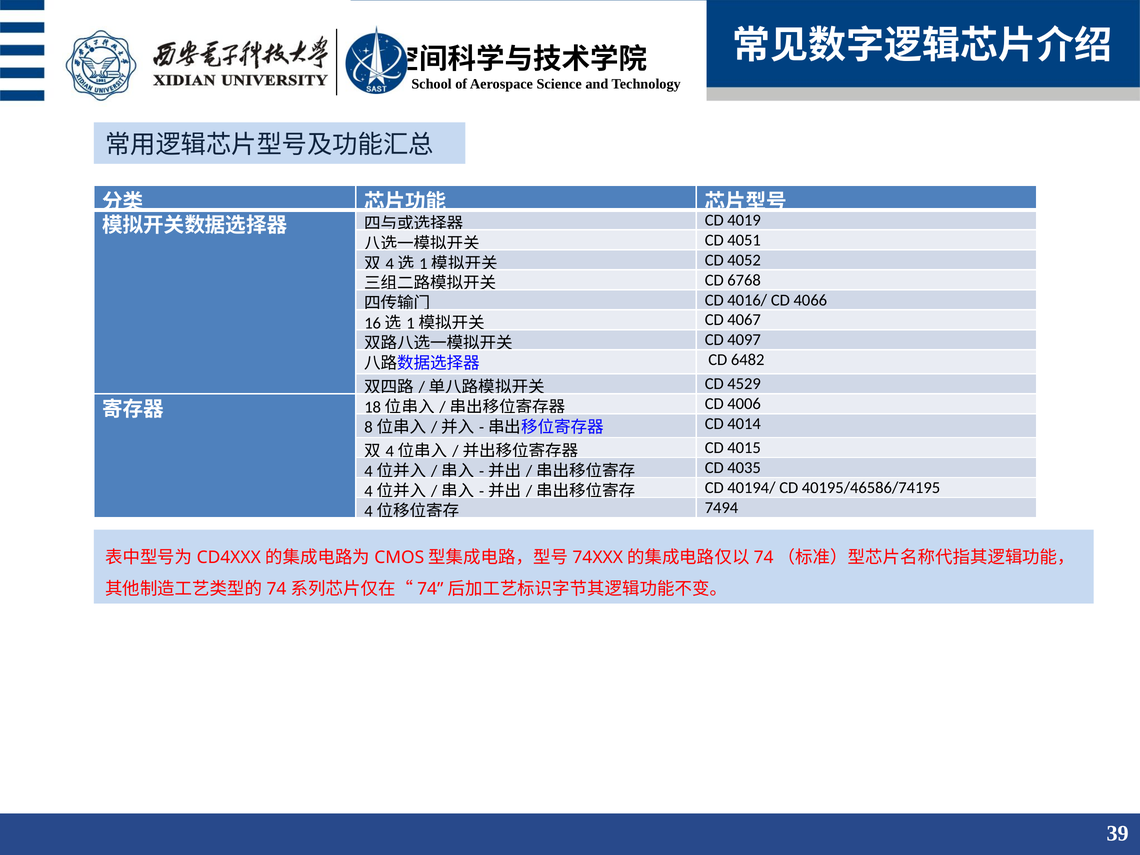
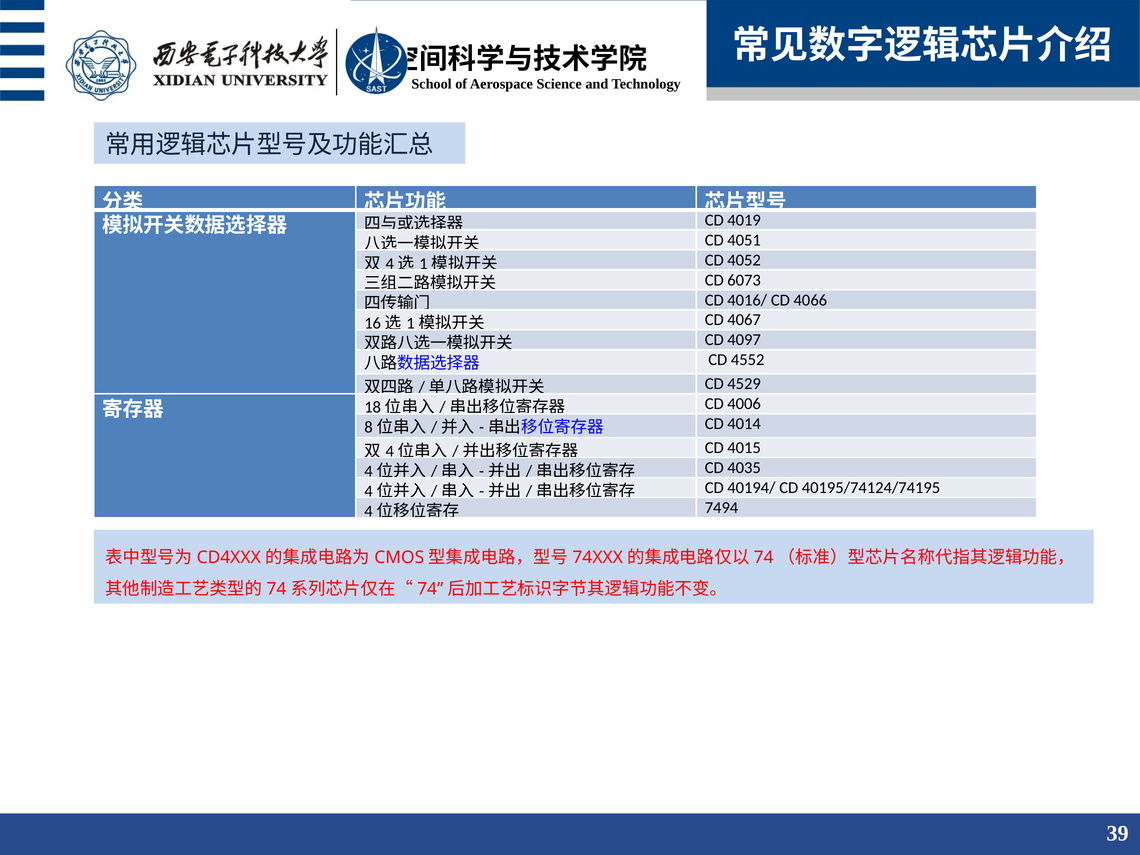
6768: 6768 -> 6073 (744, 280)
6482: 6482 -> 4552 (748, 360)
40195/46586/74195: 40195/46586/74195 -> 40195/74124/74195 (871, 488)
